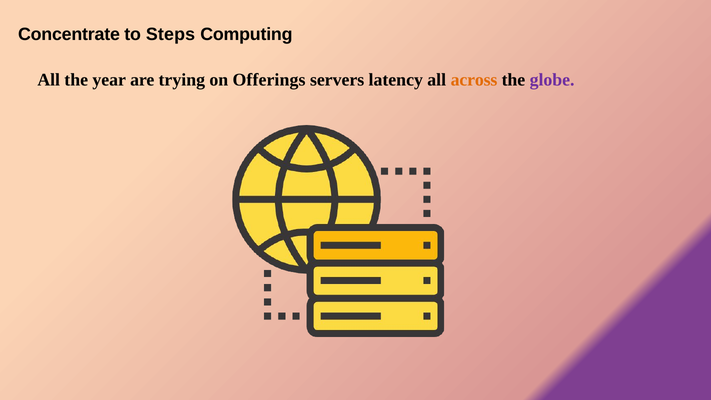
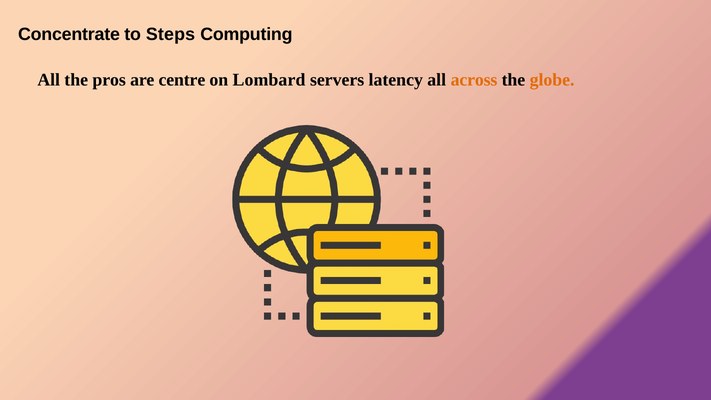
year: year -> pros (109, 80)
trying: trying -> centre (182, 80)
Offerings: Offerings -> Lombard (269, 80)
globe colour: purple -> orange (552, 80)
